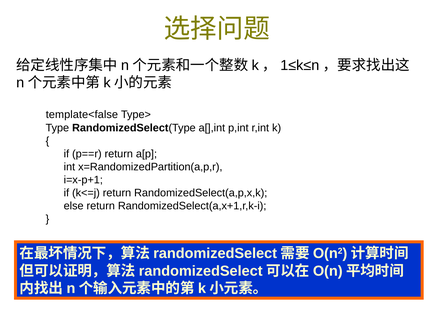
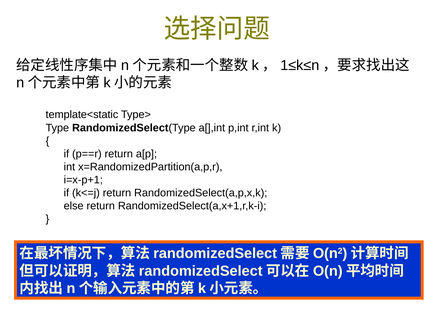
template<false: template<false -> template<static (82, 115)
